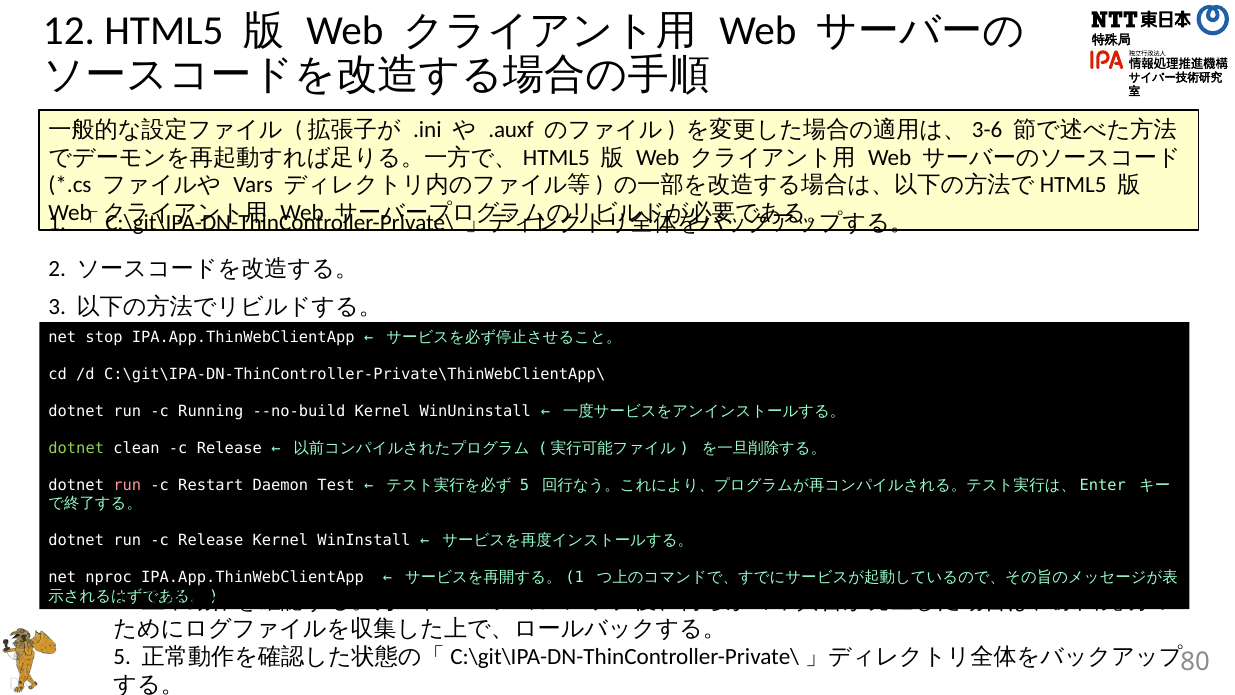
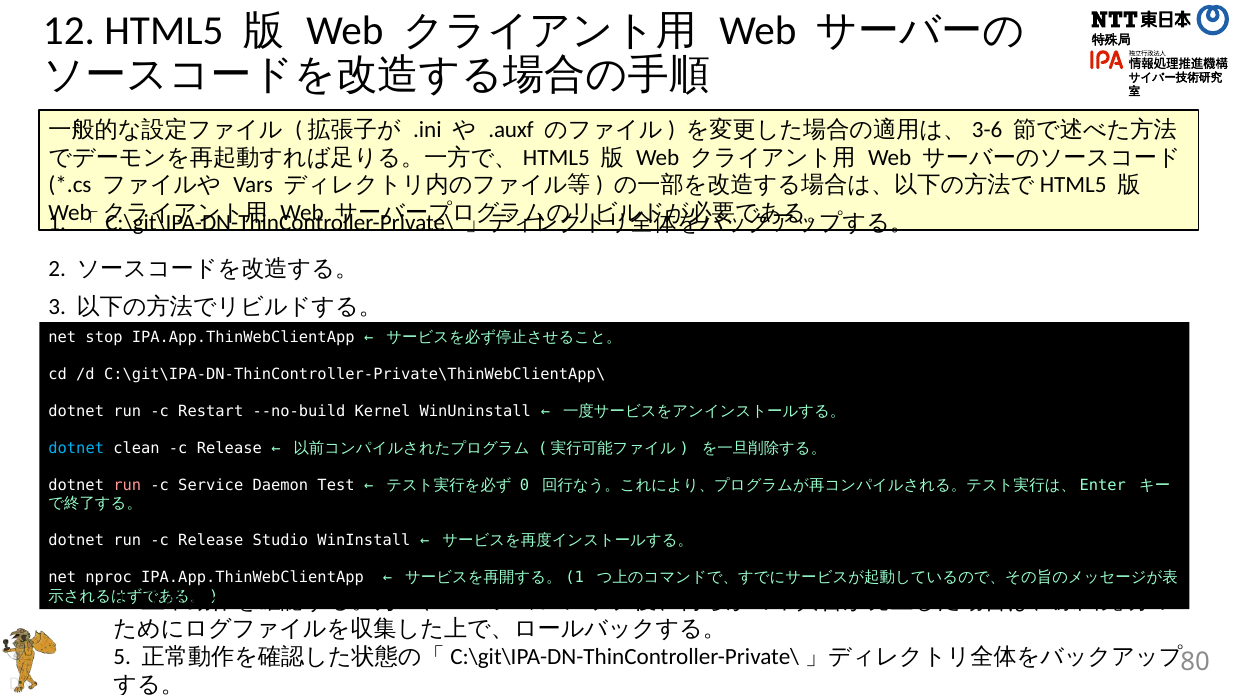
Running: Running -> Restart (211, 411)
dotnet colour: light green -> light blue (76, 448)
Restart: Restart -> Service (211, 485)
5: 5 -> 0 (525, 485)
Release Kernel: Kernel -> Studio (280, 541)
